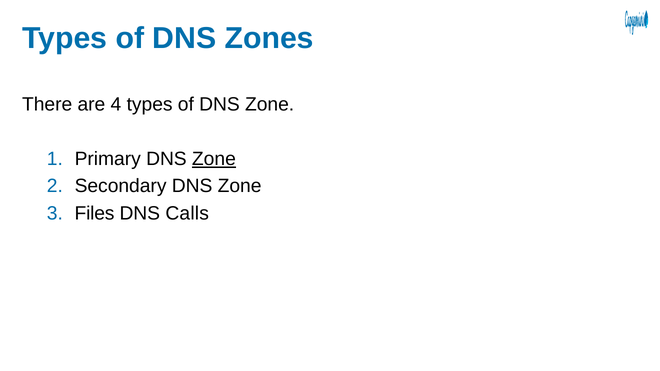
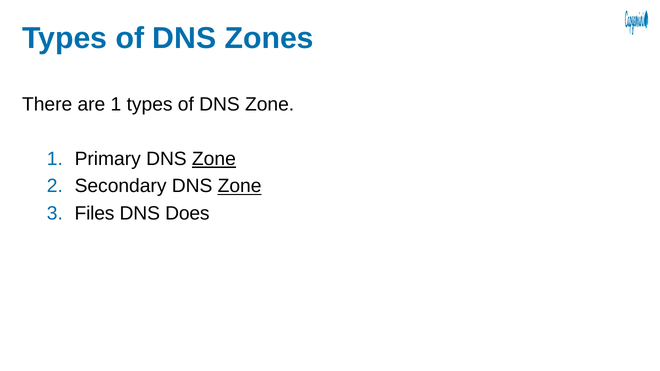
are 4: 4 -> 1 (116, 105)
Zone underline: none -> present (240, 186)
Calls: Calls -> Does (187, 214)
